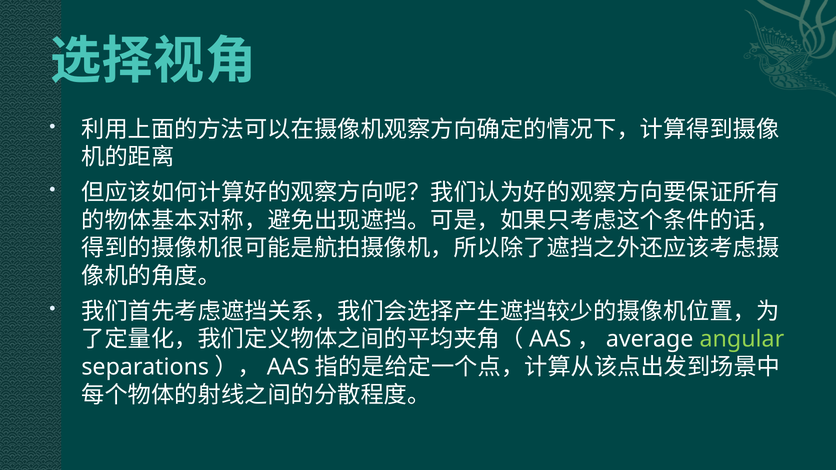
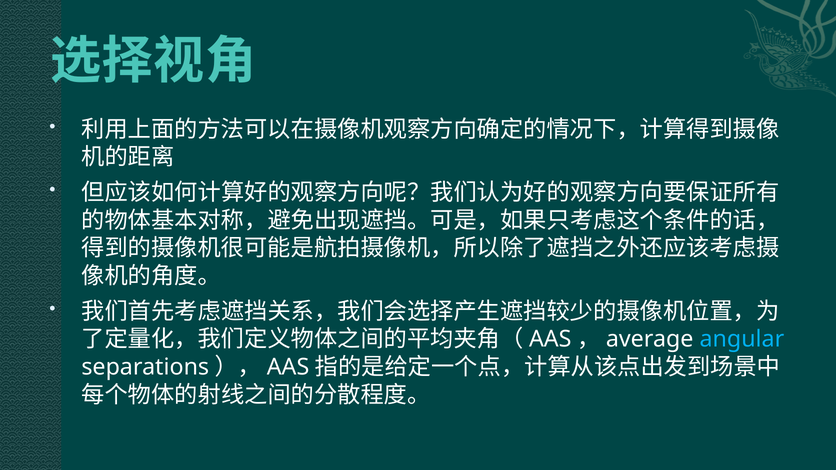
angular colour: light green -> light blue (742, 339)
